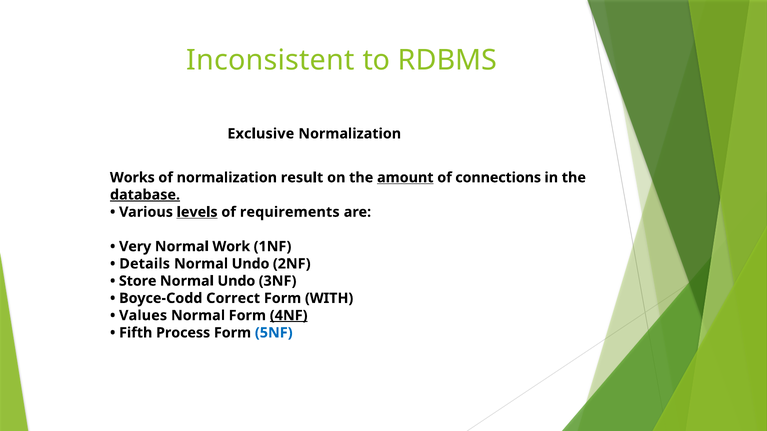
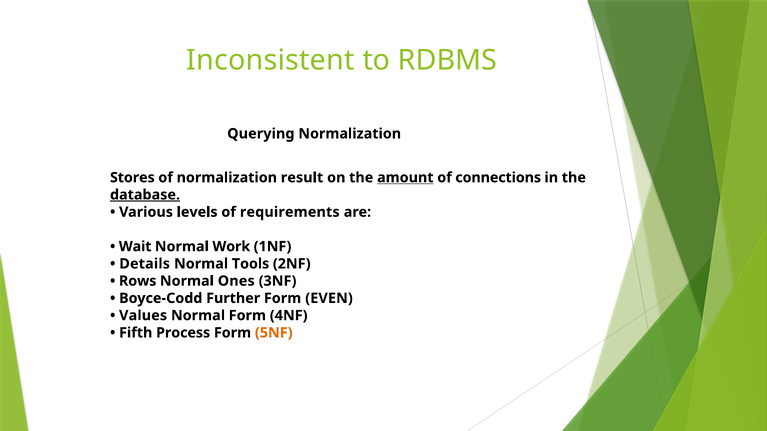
Exclusive: Exclusive -> Querying (261, 134)
Works: Works -> Stores (132, 178)
levels underline: present -> none (197, 212)
Very: Very -> Wait (135, 247)
Undo: Undo -> Tools (251, 264)
Store: Store -> Rows (138, 281)
Undo: Undo -> Ones (236, 281)
Correct: Correct -> Further (233, 299)
WITH: WITH -> EVEN (329, 299)
4NF underline: present -> none (289, 316)
5NF colour: blue -> orange (274, 333)
